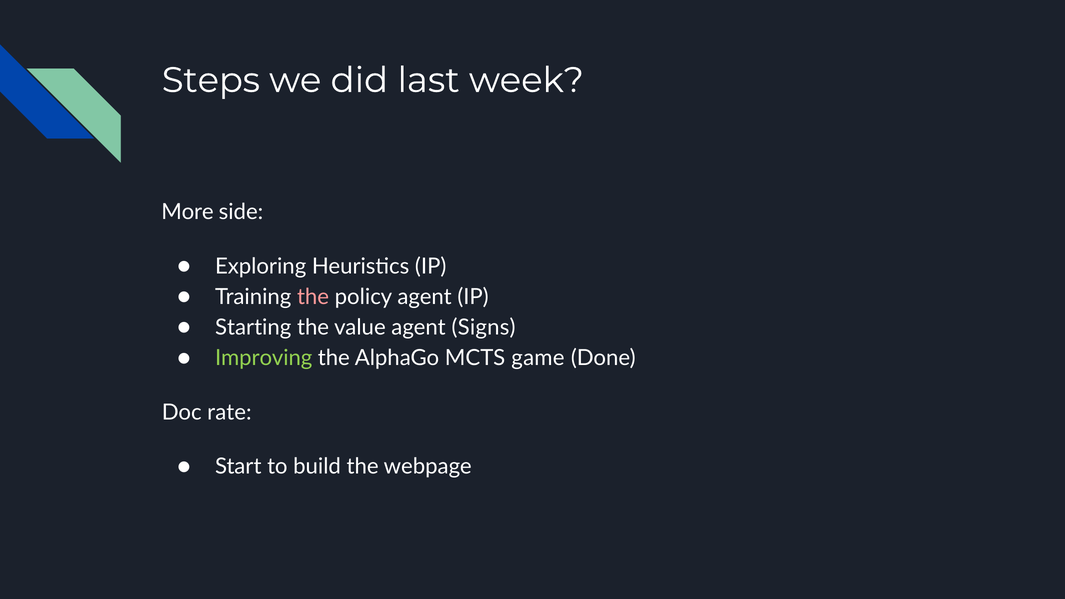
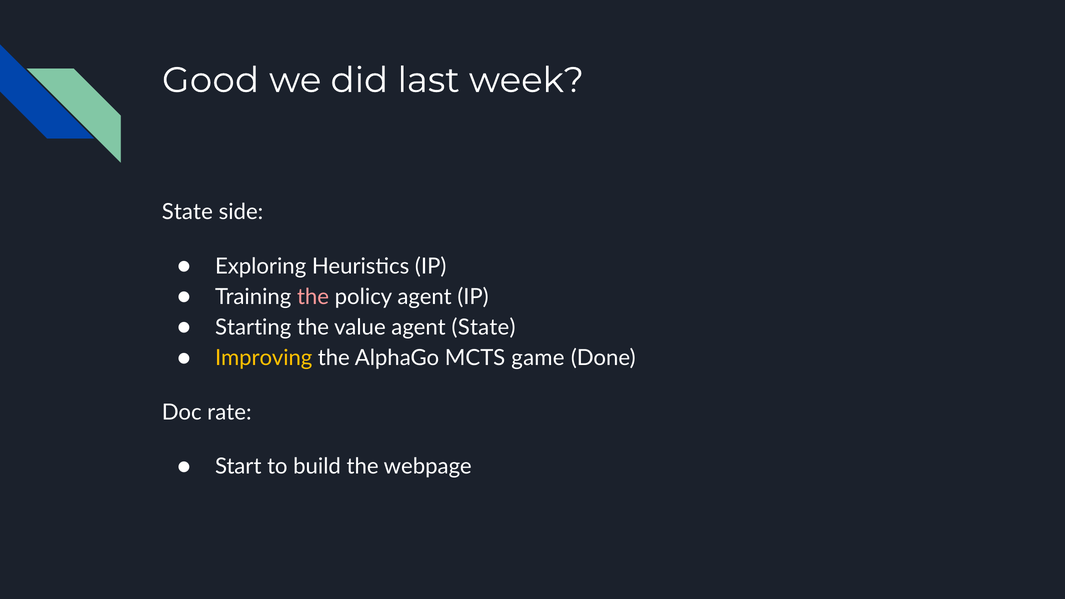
Steps: Steps -> Good (211, 80)
More: More -> State (187, 212)
agent Signs: Signs -> State (484, 328)
Improving colour: light green -> yellow (264, 358)
